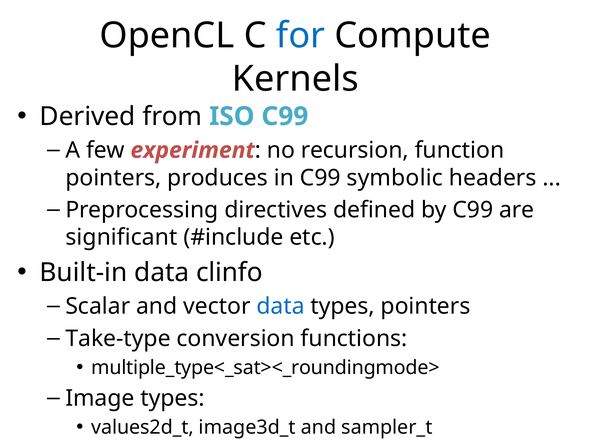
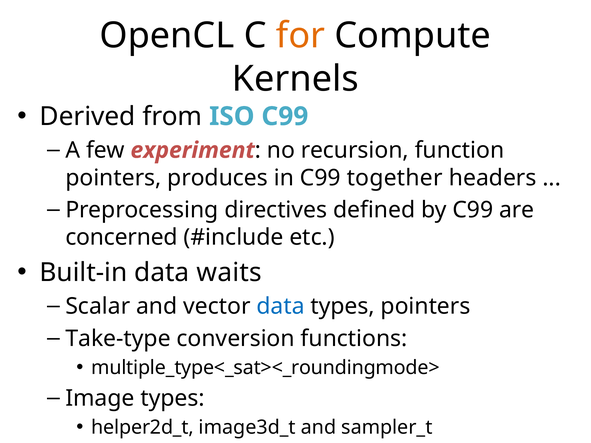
for colour: blue -> orange (301, 36)
symbolic: symbolic -> together (395, 178)
significant: significant -> concerned (122, 238)
clinfo: clinfo -> waits (229, 273)
values2d_t: values2d_t -> helper2d_t (143, 428)
